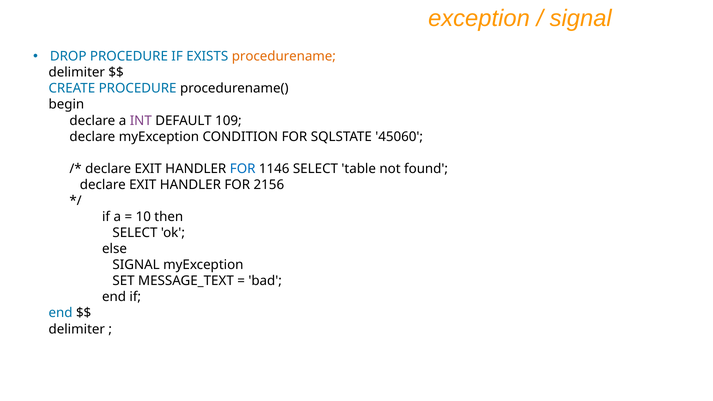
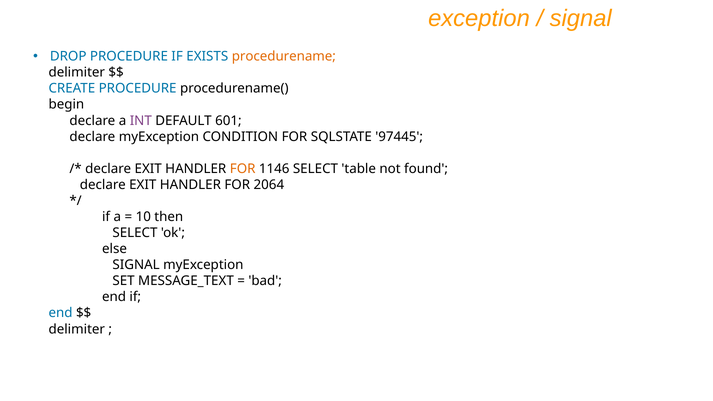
109: 109 -> 601 (228, 121)
45060: 45060 -> 97445 (399, 137)
FOR colour: blue -> orange (243, 169)
2156: 2156 -> 2064 (269, 185)
